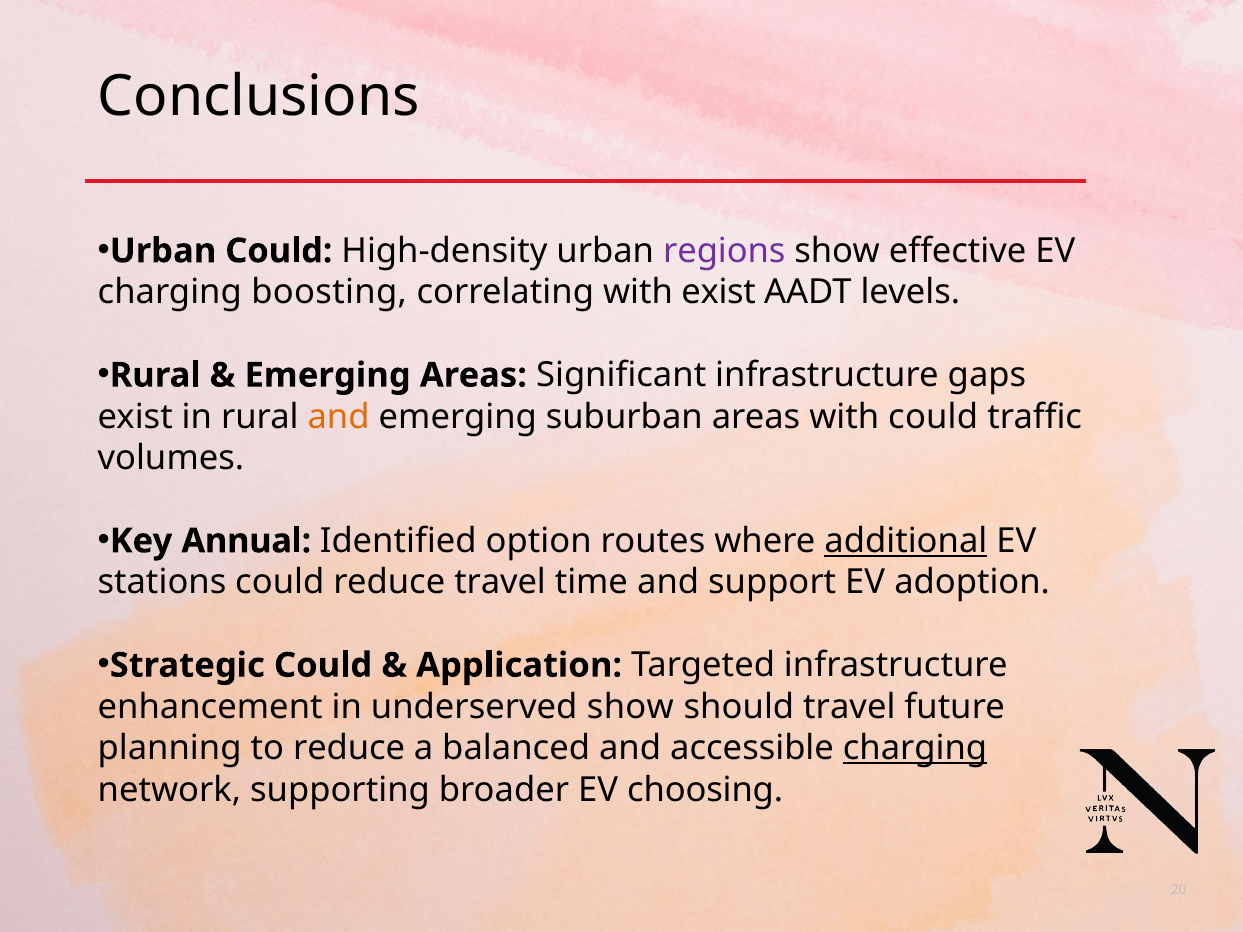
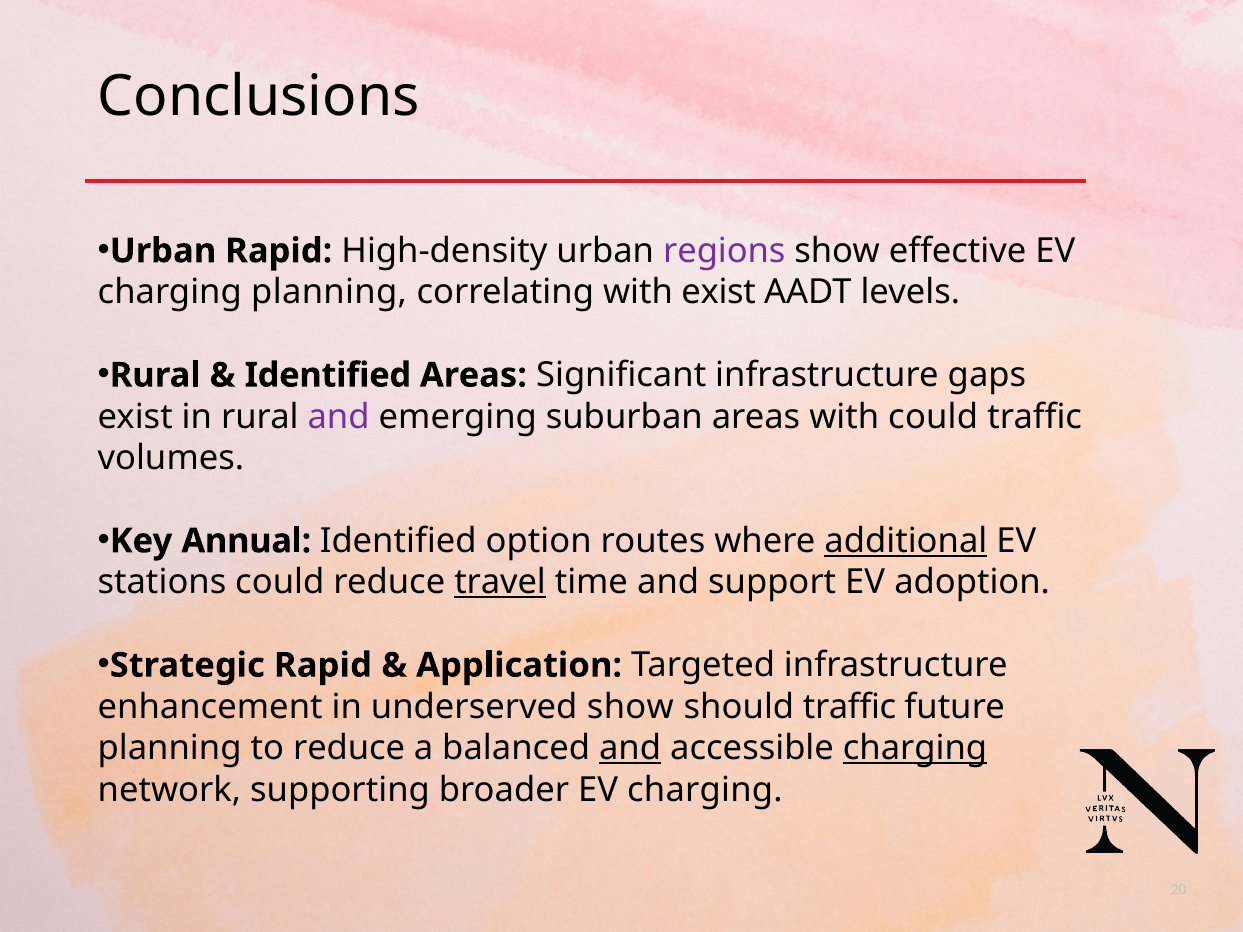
Urban Could: Could -> Rapid (279, 251)
charging boosting: boosting -> planning (329, 292)
Emerging: Emerging -> Identified (328, 375)
and colour: orange -> purple (339, 417)
travel underline: none -> present (500, 583)
Strategic Could: Could -> Rapid (323, 665)
should travel: travel -> traffic (850, 707)
and underline: none -> present (630, 748)
broader EV choosing: choosing -> charging (705, 790)
